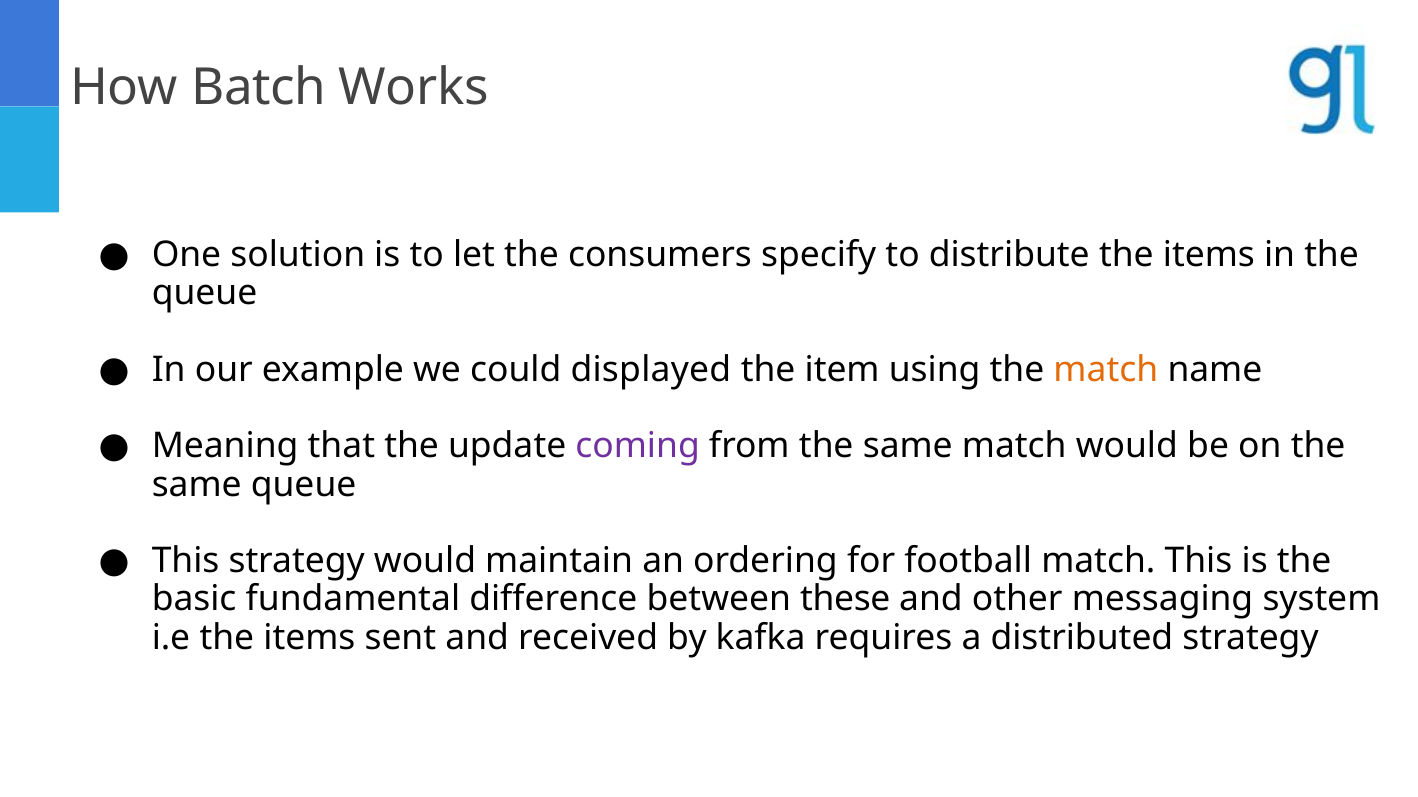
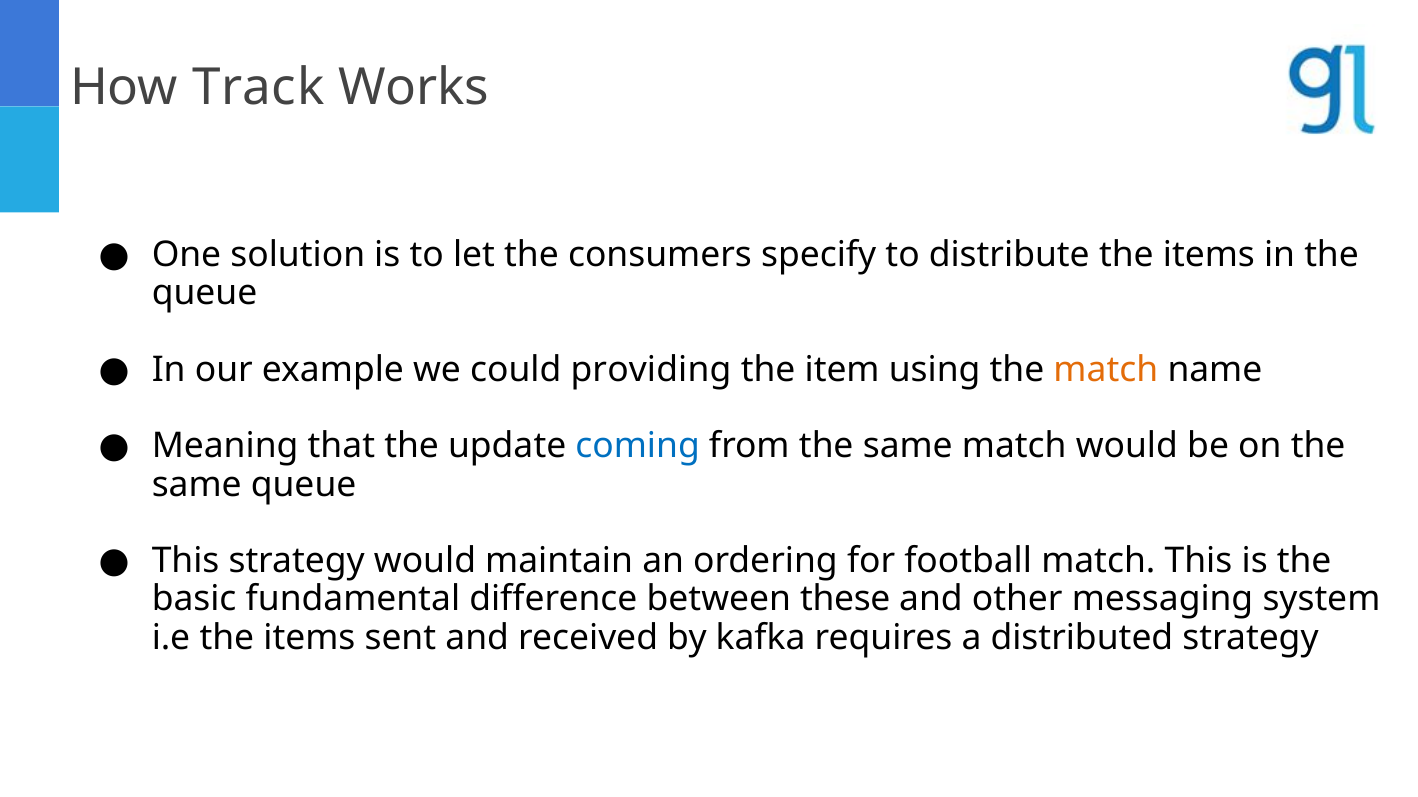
Batch: Batch -> Track (258, 87)
displayed: displayed -> providing (651, 370)
coming colour: purple -> blue (638, 446)
